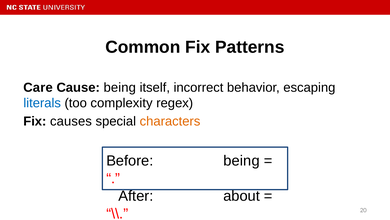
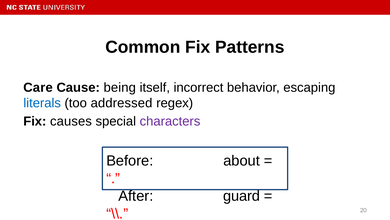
complexity: complexity -> addressed (122, 103)
characters colour: orange -> purple (170, 121)
Before being: being -> about (242, 160)
about: about -> guard (242, 196)
